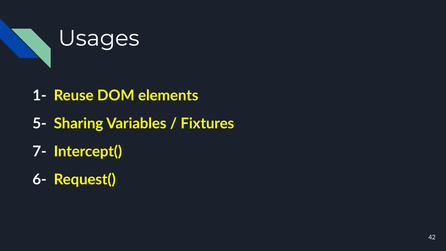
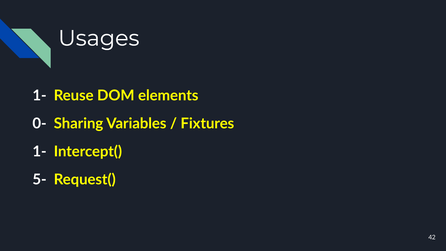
5-: 5- -> 0- (40, 123)
7-: 7- -> 1- (40, 151)
6-: 6- -> 5- (40, 179)
